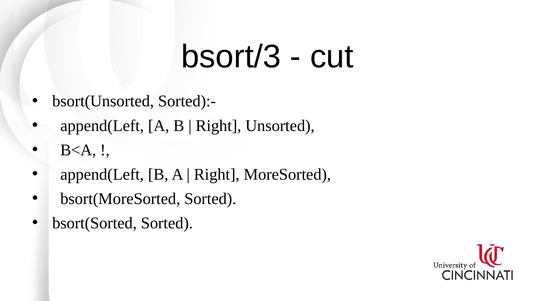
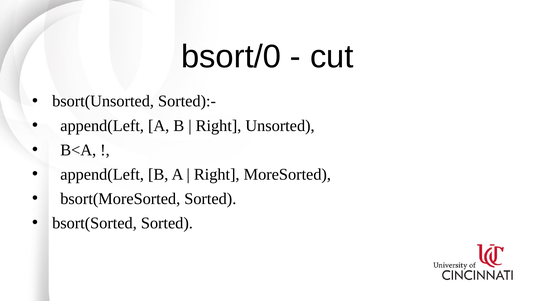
bsort/3: bsort/3 -> bsort/0 (231, 57)
